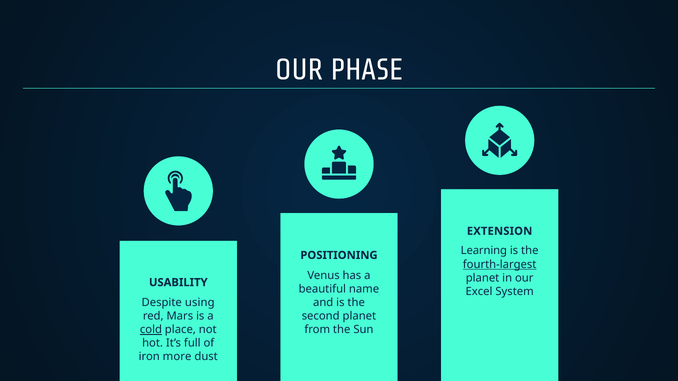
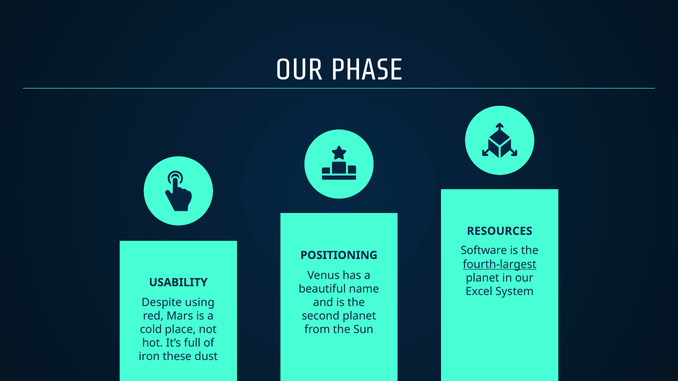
EXTENSION: EXTENSION -> RESOURCES (500, 231)
Learning: Learning -> Software (484, 251)
cold underline: present -> none (151, 330)
more: more -> these (177, 357)
